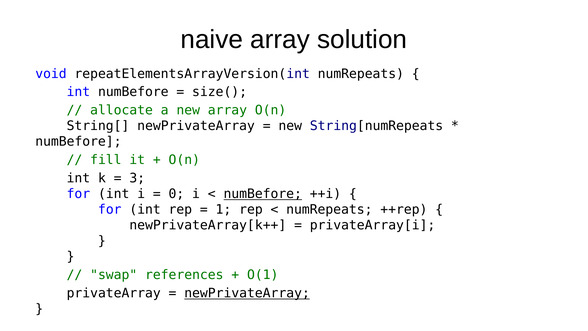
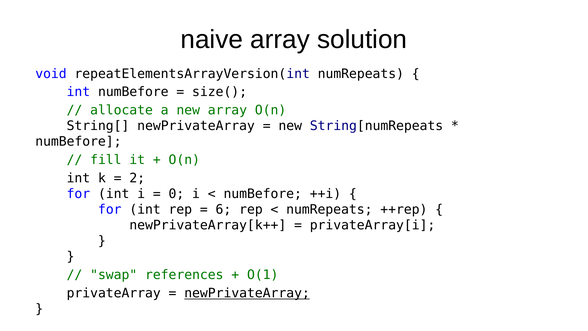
3: 3 -> 2 (137, 178)
numBefore underline: present -> none (263, 194)
1: 1 -> 6 (223, 209)
